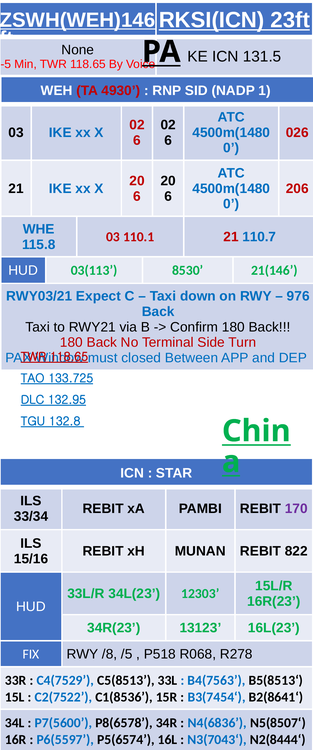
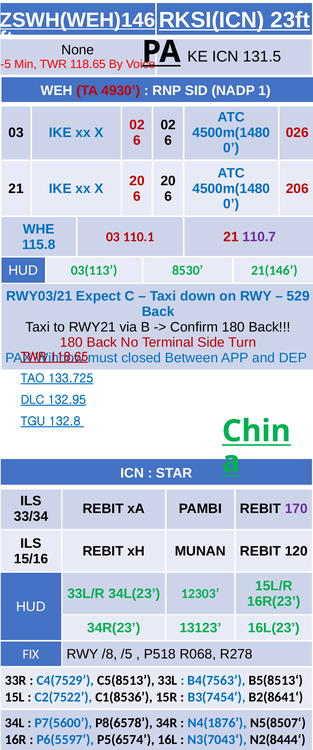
110.7 colour: blue -> purple (259, 236)
976: 976 -> 529 (298, 296)
822: 822 -> 120 (296, 550)
N4(6836: N4(6836 -> N4(1876 (217, 722)
